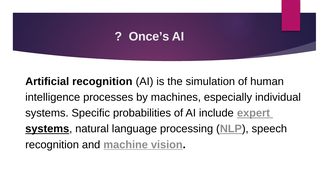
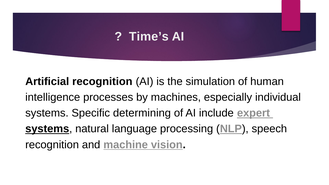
Once’s: Once’s -> Time’s (149, 37)
probabilities: probabilities -> determining (142, 113)
